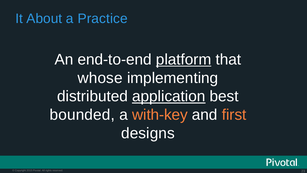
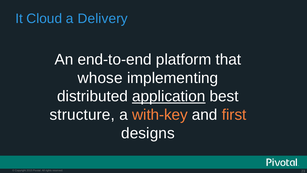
About: About -> Cloud (44, 19)
Practice: Practice -> Delivery (103, 19)
platform underline: present -> none (184, 59)
bounded: bounded -> structure (82, 115)
